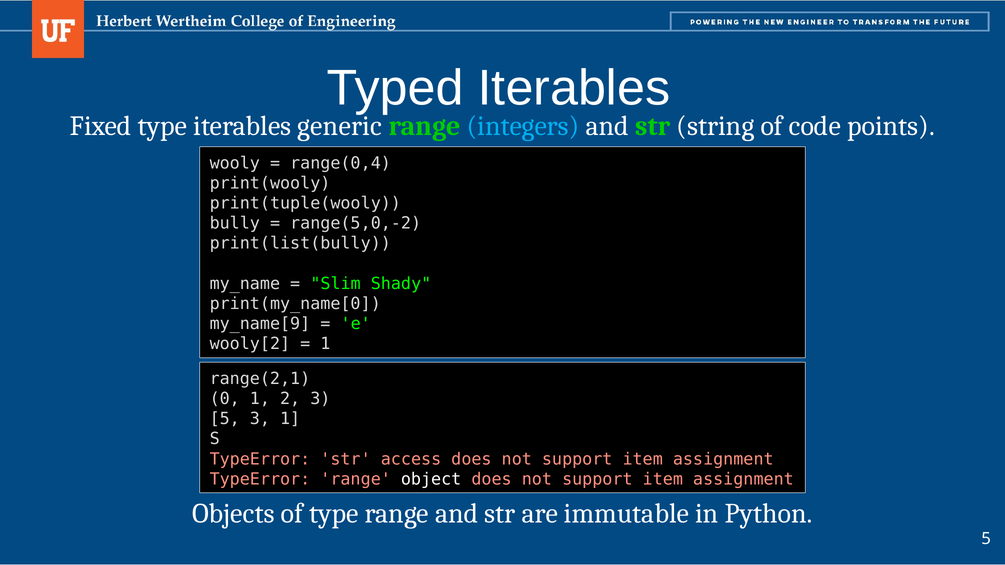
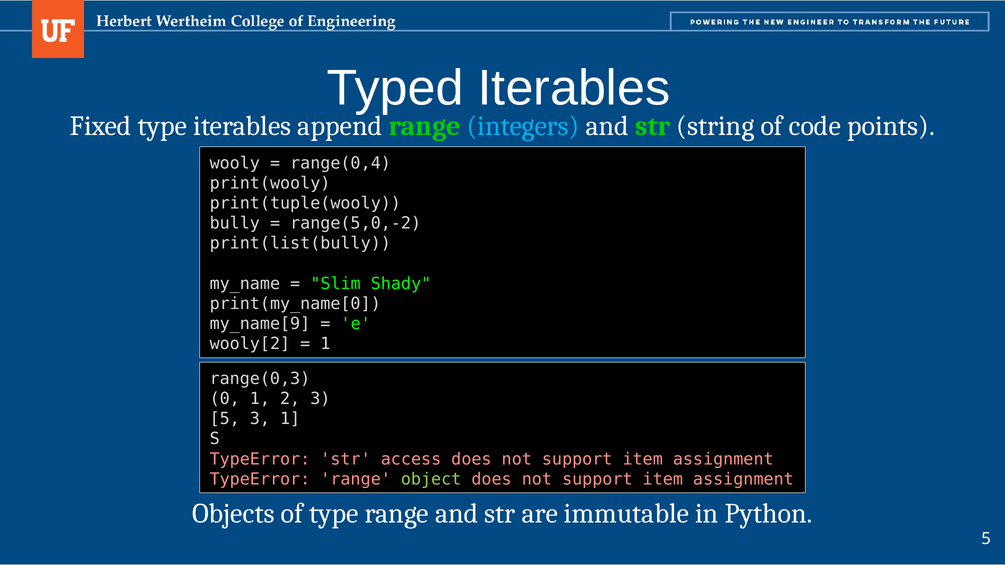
generic: generic -> append (340, 126)
range(2,1: range(2,1 -> range(0,3 (260, 379)
object colour: white -> light green (431, 479)
